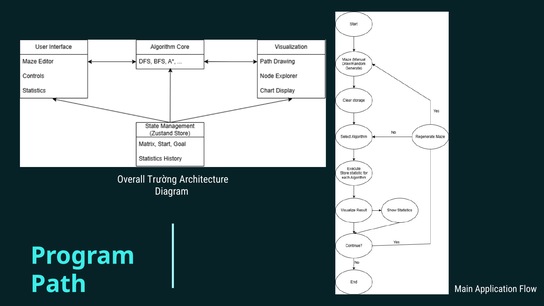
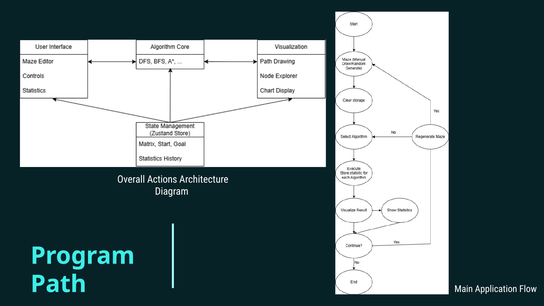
Trường: Trường -> Actions (162, 180)
